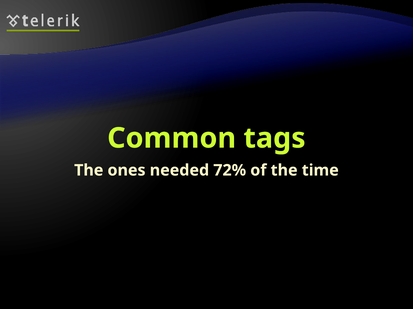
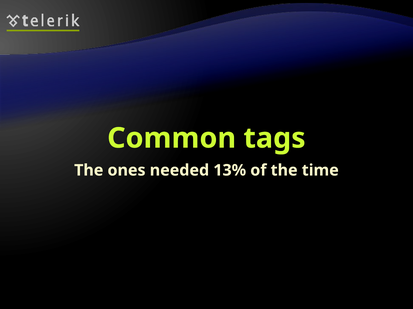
72%: 72% -> 13% (230, 171)
